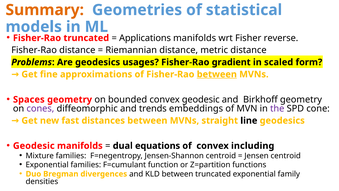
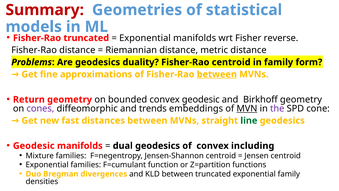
Summary colour: orange -> red (45, 10)
Applications: Applications -> Exponential (145, 38)
usages: usages -> duality (141, 62)
Fisher-Rao gradient: gradient -> centroid (231, 62)
in scaled: scaled -> family (279, 62)
Spaces: Spaces -> Return (29, 99)
MVN underline: none -> present (247, 108)
line colour: black -> green (249, 120)
dual equations: equations -> geodesics (158, 146)
